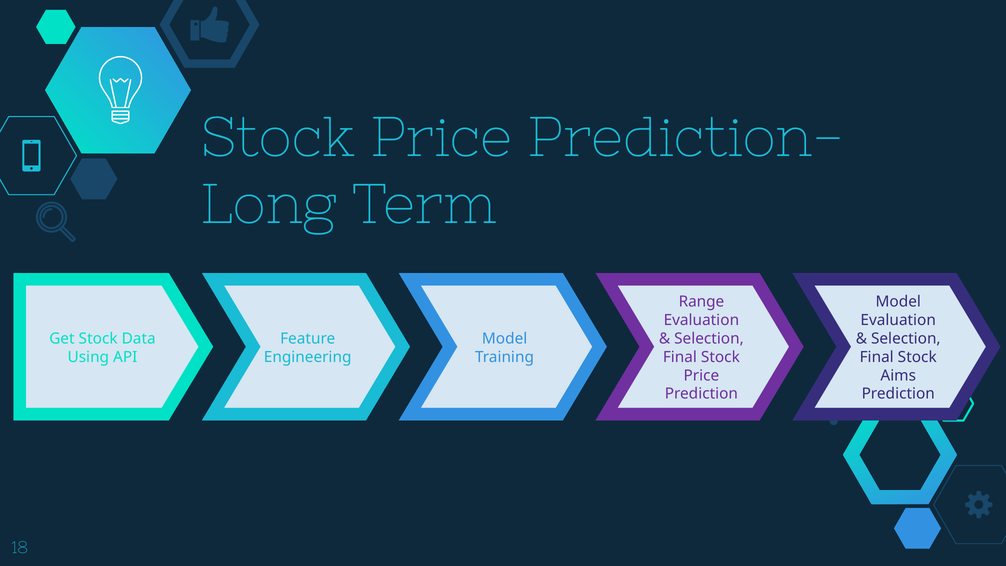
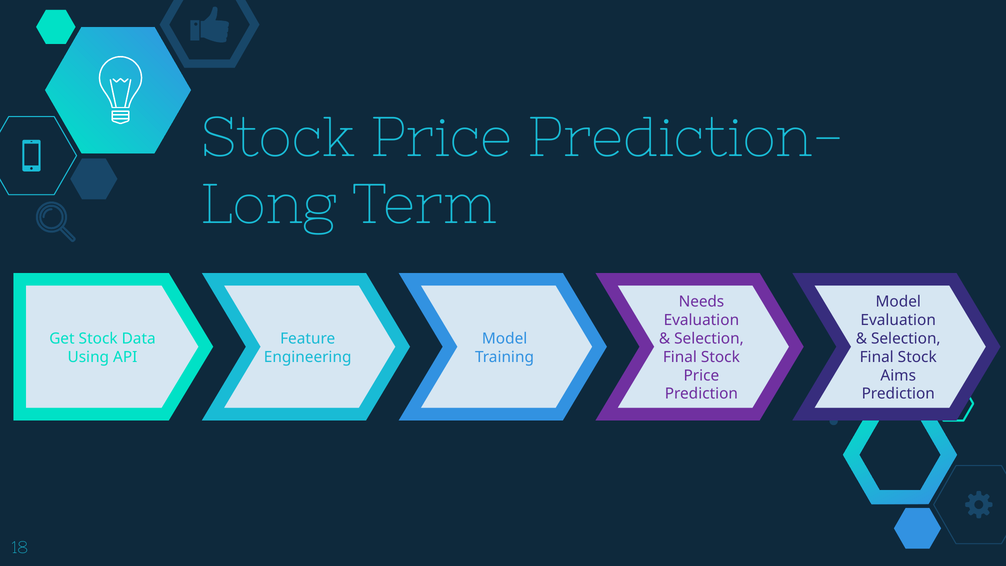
Range: Range -> Needs (701, 302)
